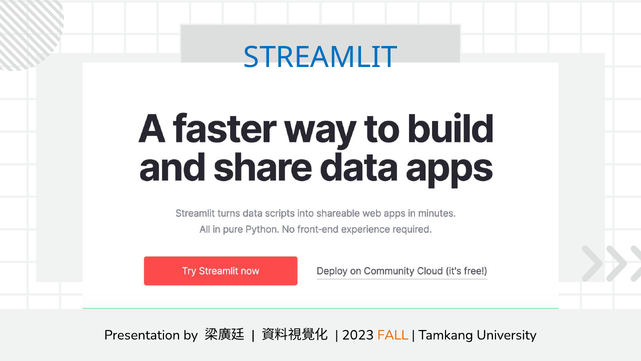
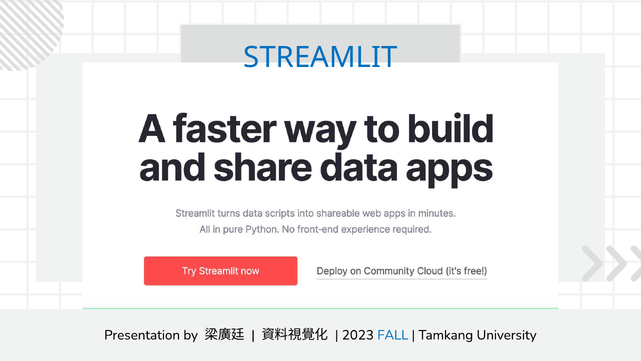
FALL colour: orange -> blue (393, 335)
